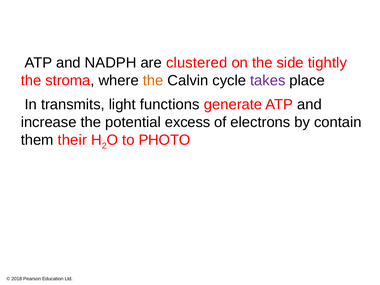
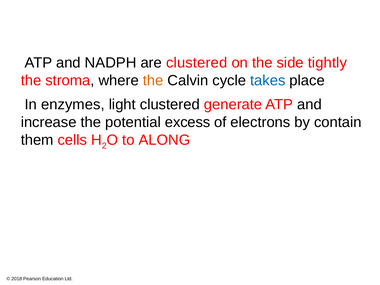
takes colour: purple -> blue (268, 81)
transmits: transmits -> enzymes (73, 105)
light functions: functions -> clustered (170, 105)
their: their -> cells (72, 140)
PHOTO: PHOTO -> ALONG (164, 140)
